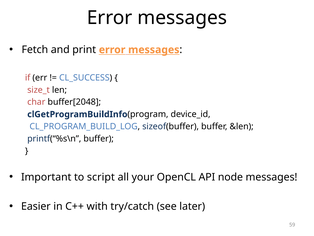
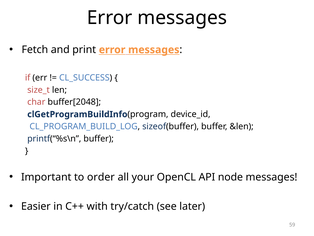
script: script -> order (101, 177)
